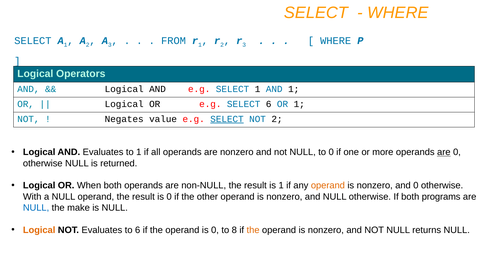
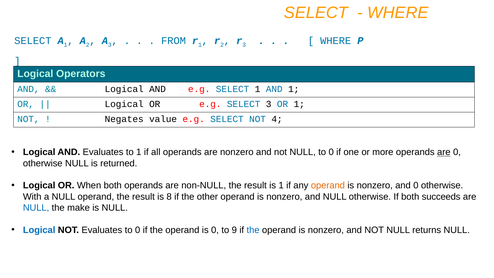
SELECT 6: 6 -> 3 (269, 104)
SELECT underline: present -> none (227, 119)
NOT 2: 2 -> 4 (277, 119)
result is 0: 0 -> 8 (169, 197)
programs: programs -> succeeds (441, 197)
Logical colour: orange -> blue (39, 230)
Evaluates to 6: 6 -> 0 (138, 230)
8: 8 -> 9 (234, 230)
the colour: orange -> blue (253, 230)
